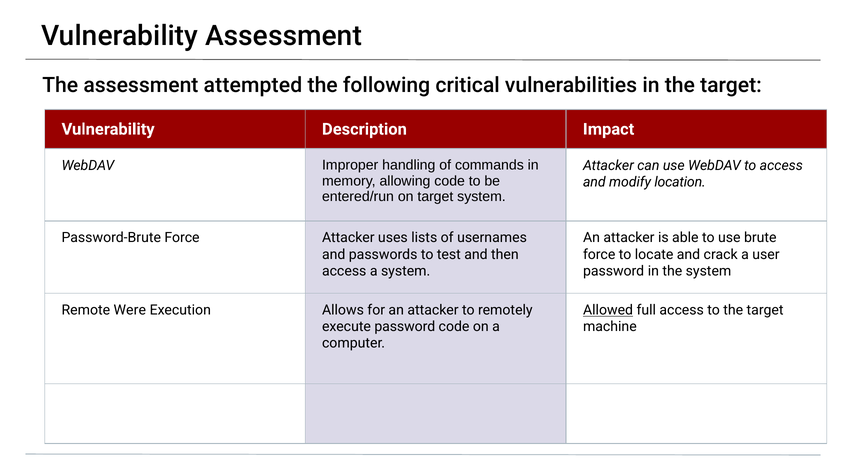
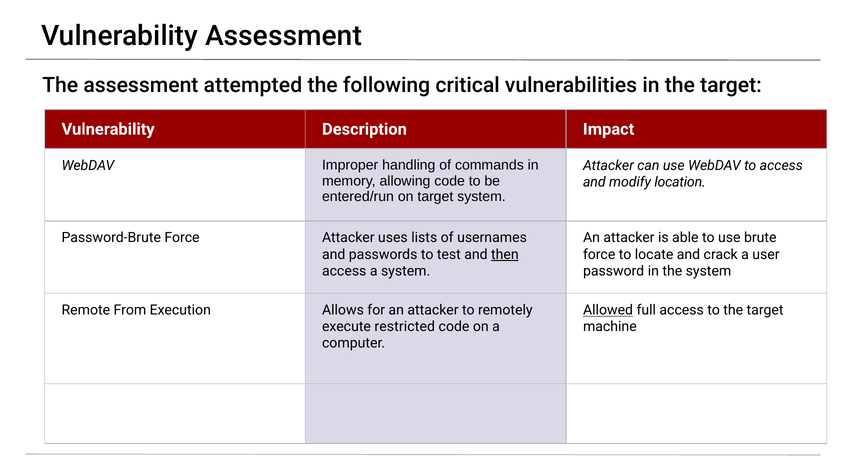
then underline: none -> present (505, 254)
Were: Were -> From (130, 310)
execute password: password -> restricted (405, 327)
